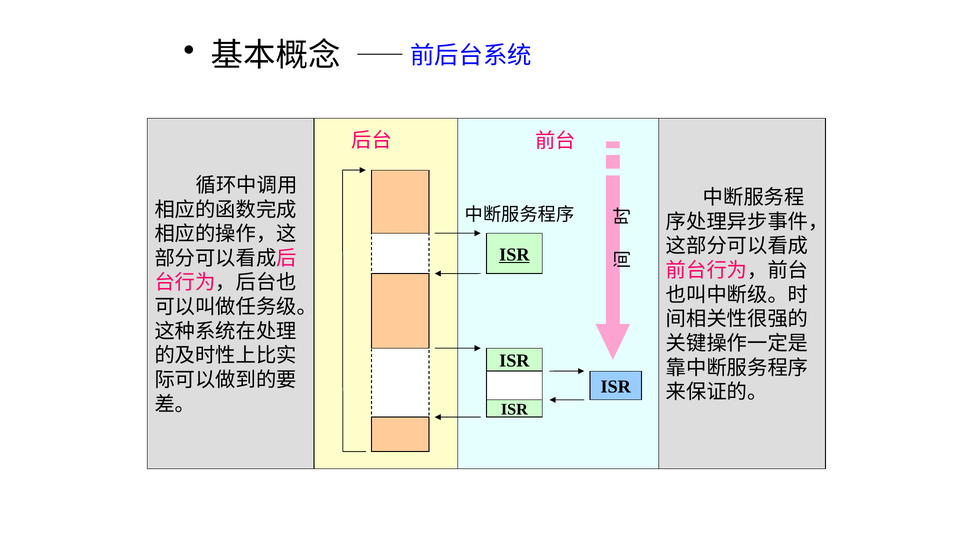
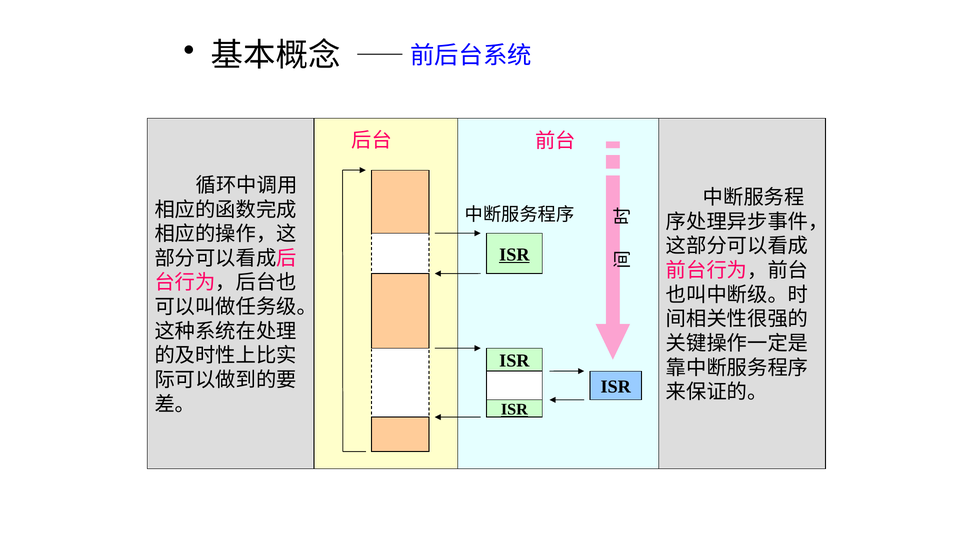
ISR underline: none -> present (514, 410)
